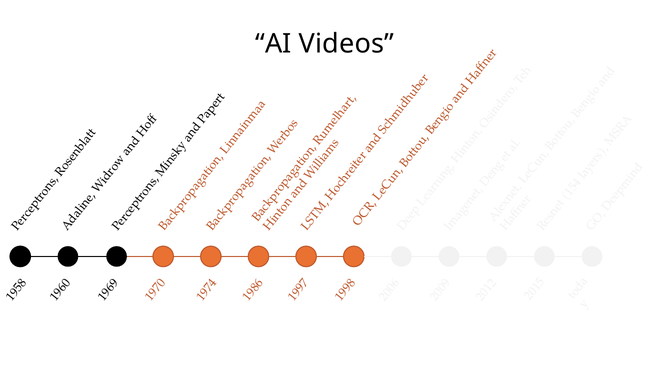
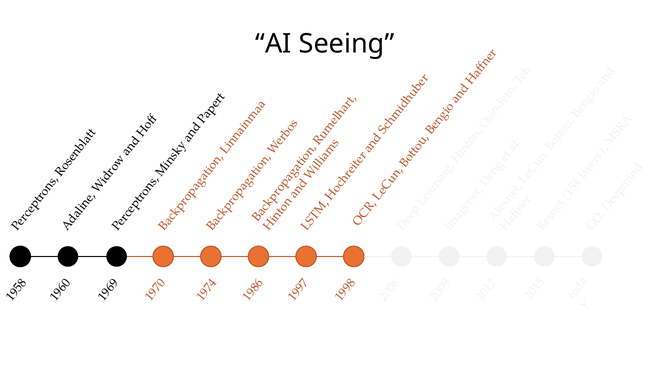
Videos: Videos -> Seeing (346, 44)
